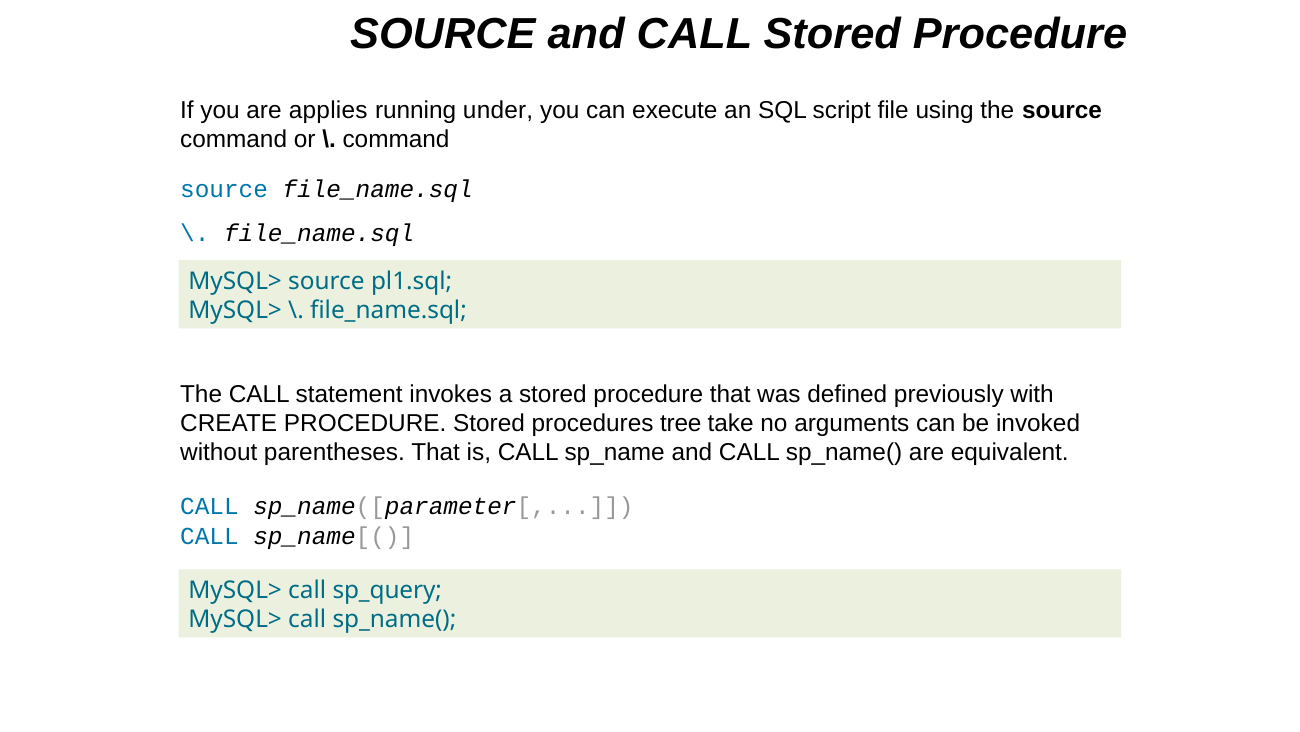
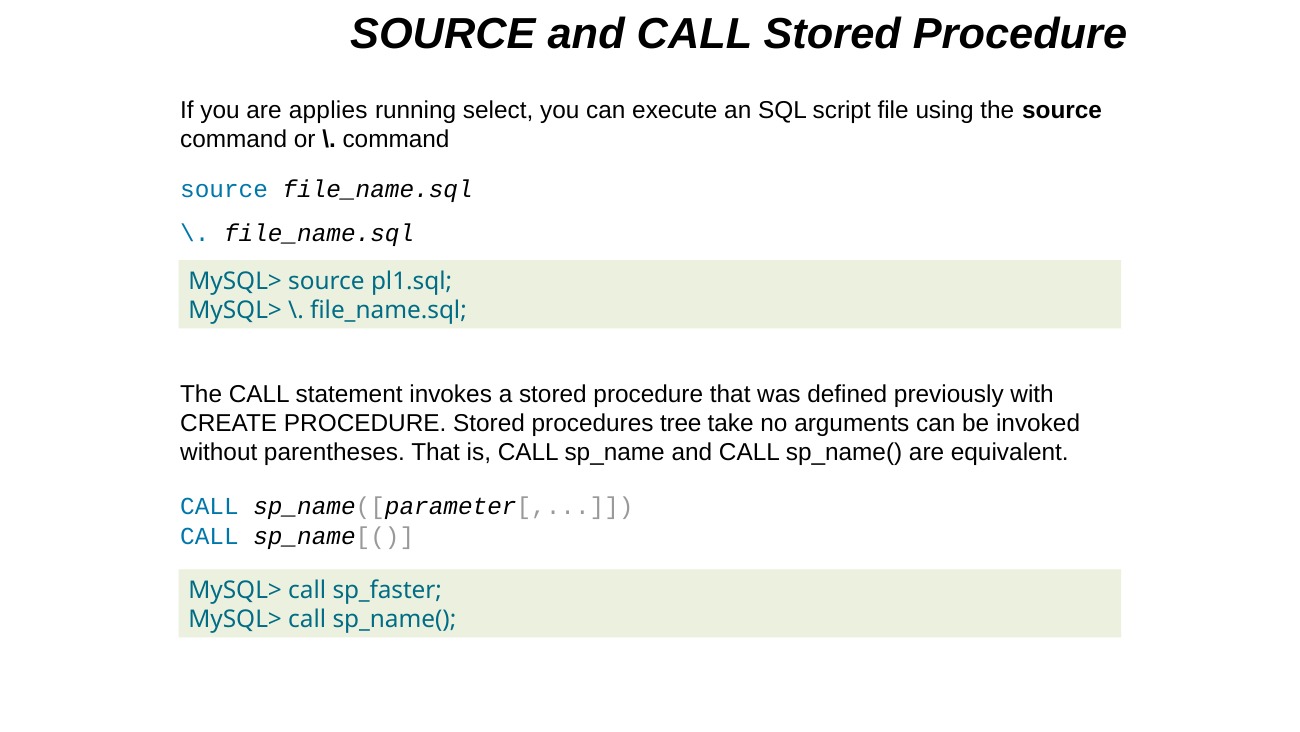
under: under -> select (498, 110)
sp_query: sp_query -> sp_faster (387, 590)
